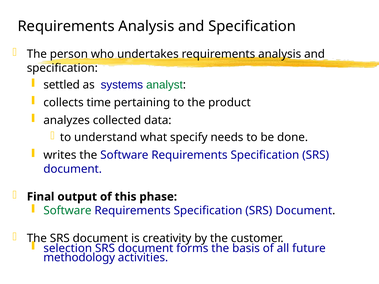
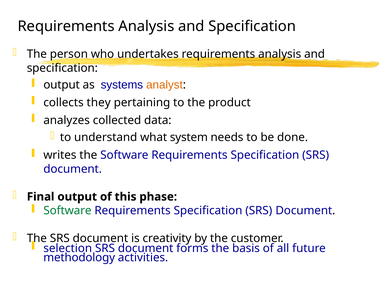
settled: settled -> output (62, 85)
analyst colour: green -> orange (164, 85)
time: time -> they (99, 103)
specify: specify -> system (189, 138)
